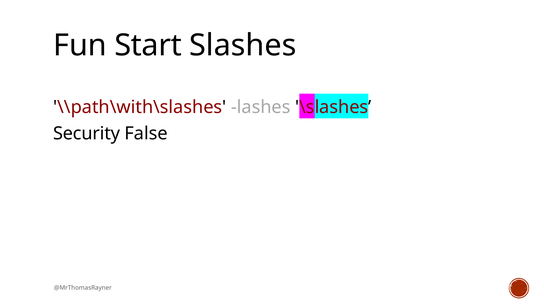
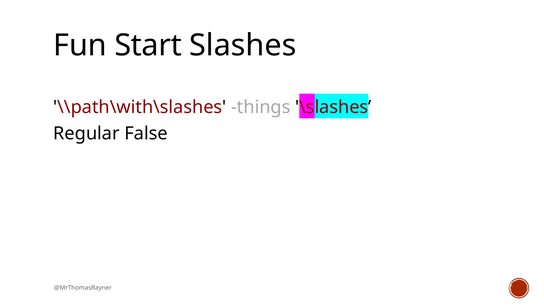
lashes: lashes -> things (261, 107)
Security: Security -> Regular (86, 133)
